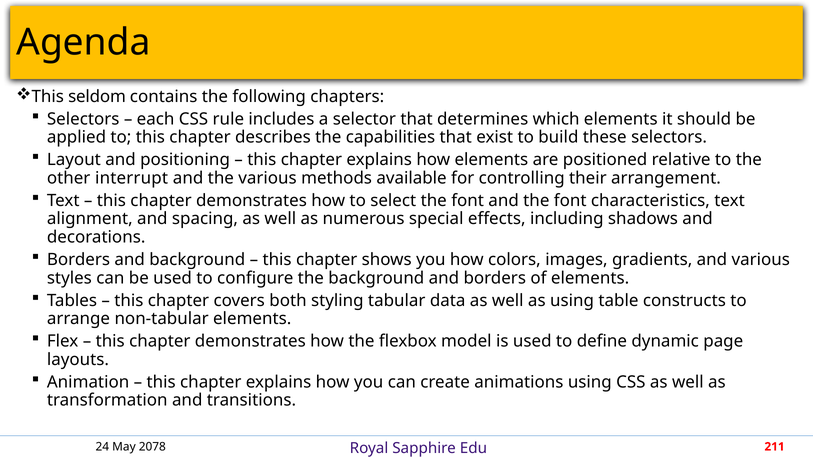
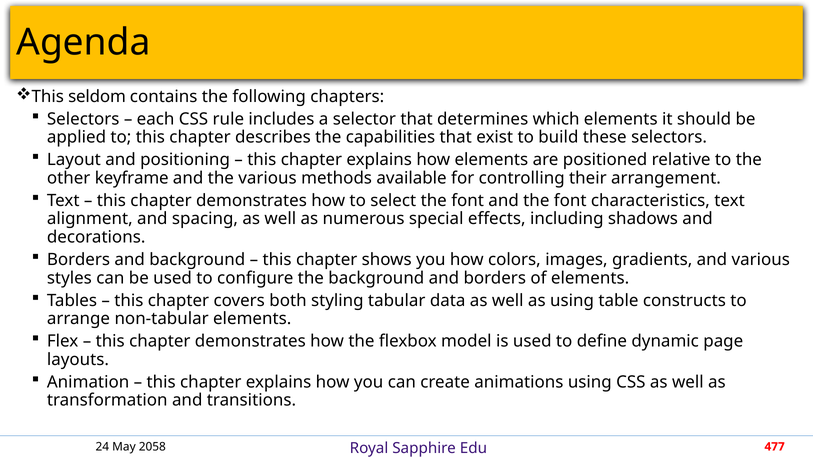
interrupt: interrupt -> keyframe (132, 178)
2078: 2078 -> 2058 (152, 447)
211: 211 -> 477 (775, 447)
